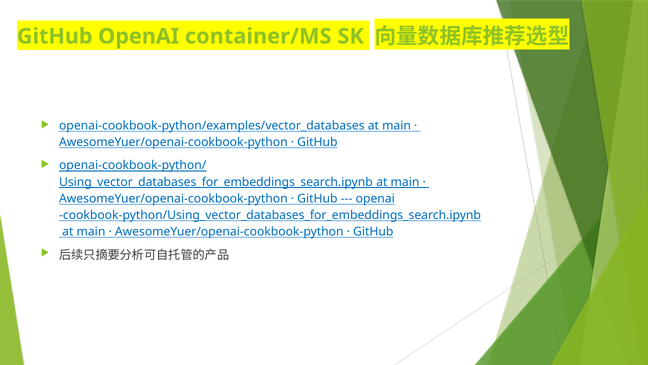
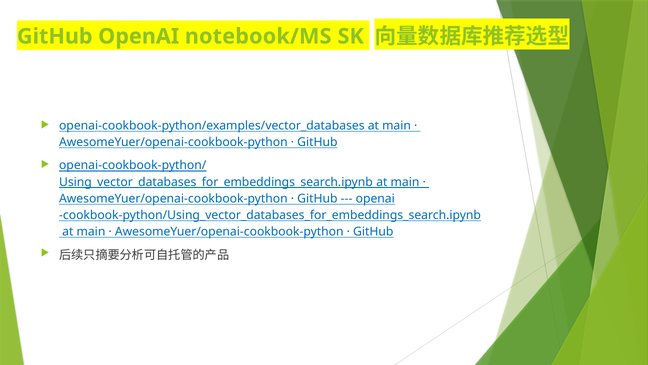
container/MS: container/MS -> notebook/MS (258, 36)
